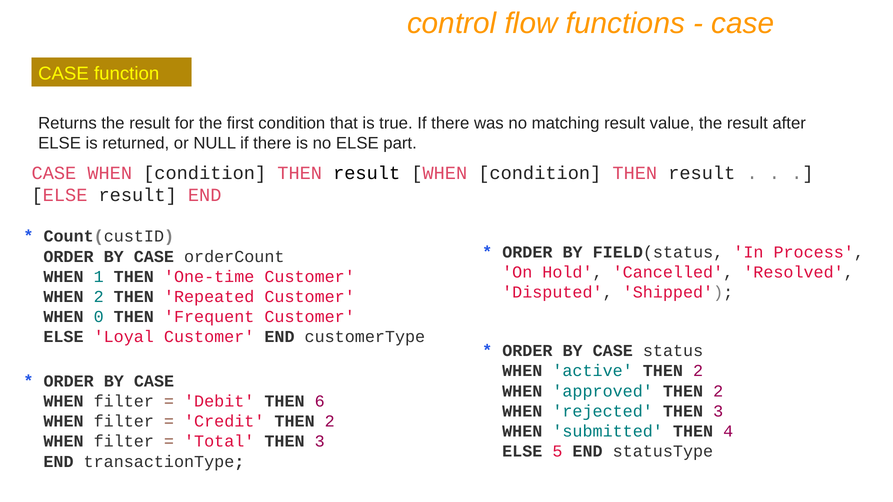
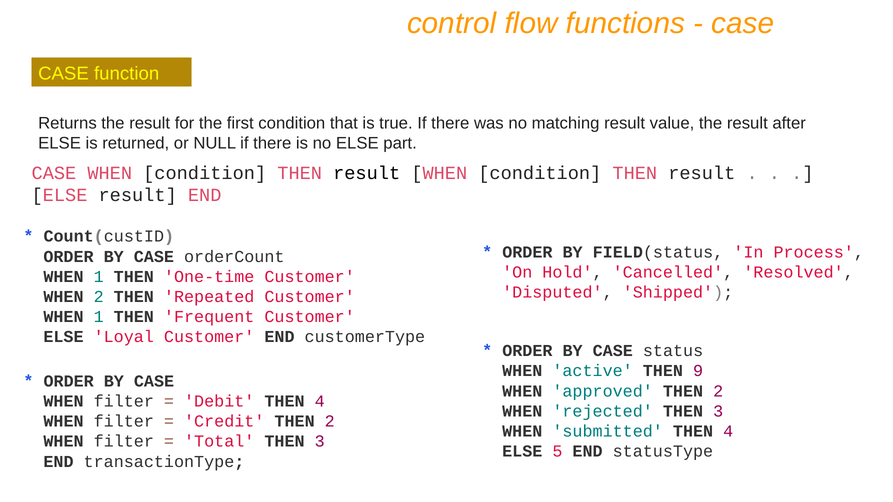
0: 0 -> 1 (99, 317)
active THEN 2: 2 -> 9 (698, 371)
Debit THEN 6: 6 -> 4 (320, 401)
